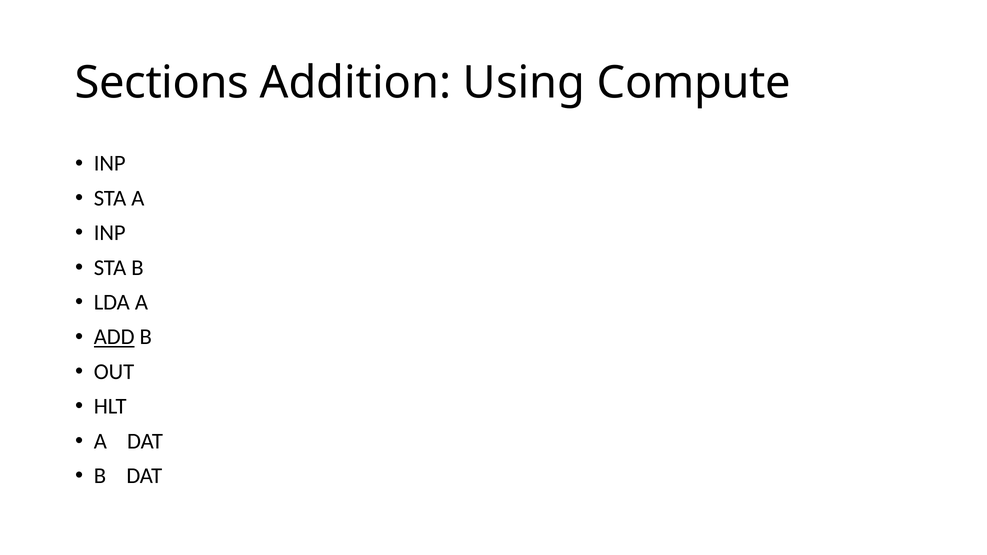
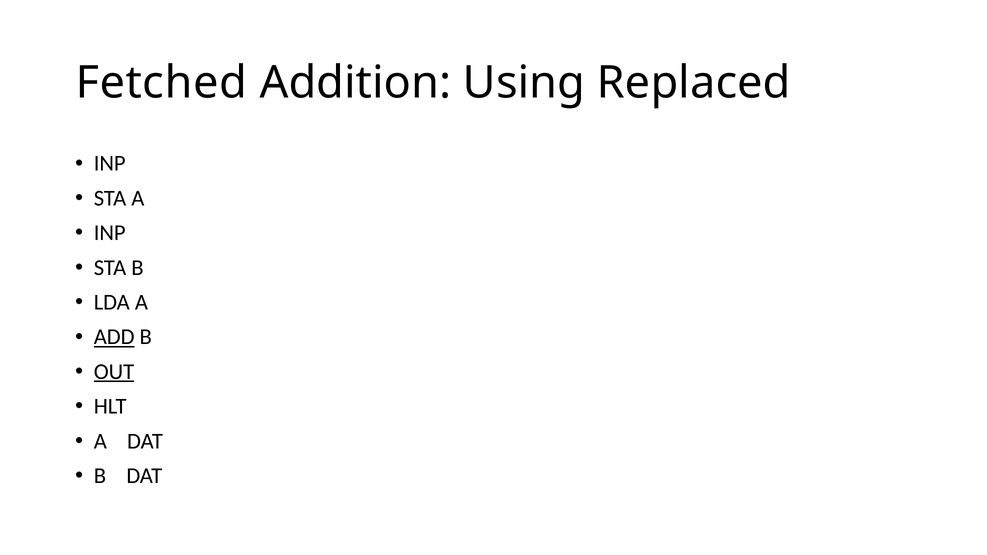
Sections: Sections -> Fetched (161, 83)
Compute: Compute -> Replaced (694, 83)
OUT underline: none -> present (114, 372)
